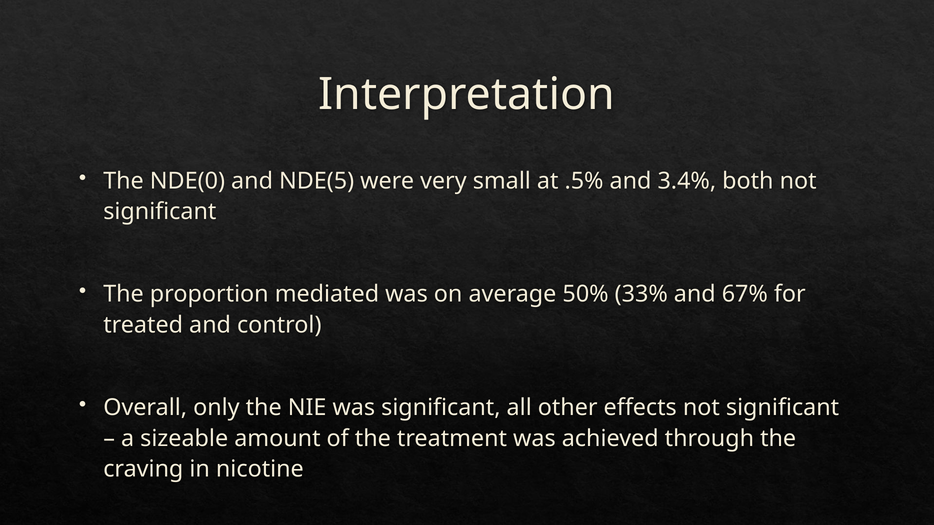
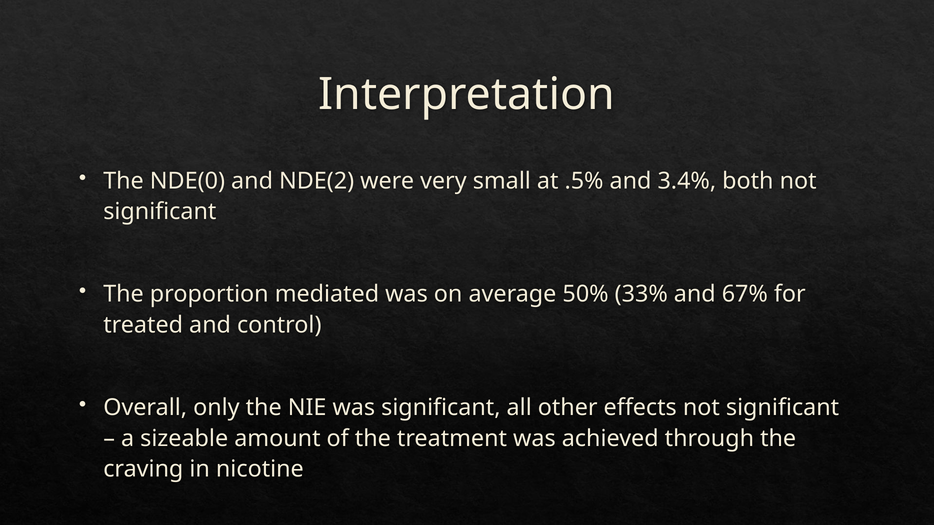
NDE(5: NDE(5 -> NDE(2 (317, 181)
